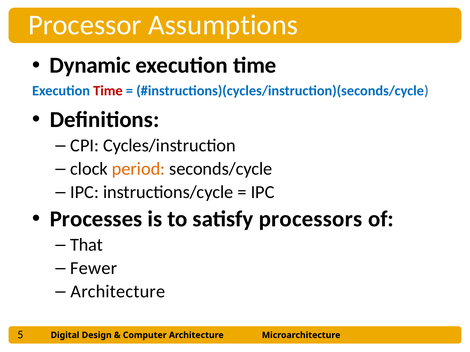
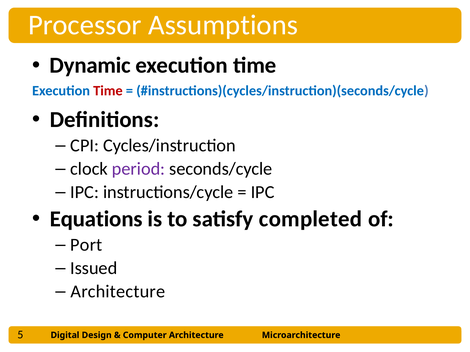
period colour: orange -> purple (139, 169)
Processes: Processes -> Equations (96, 219)
processors: processors -> completed (311, 219)
That: That -> Port (86, 245)
Fewer: Fewer -> Issued (94, 269)
